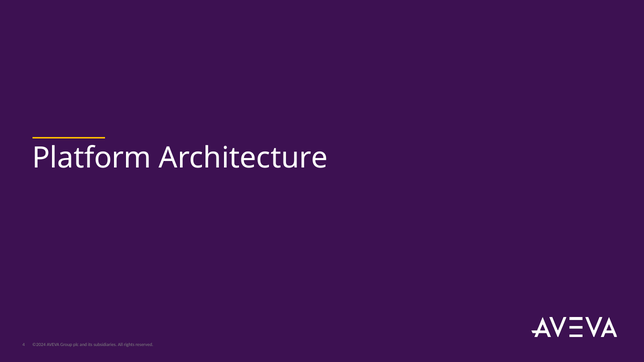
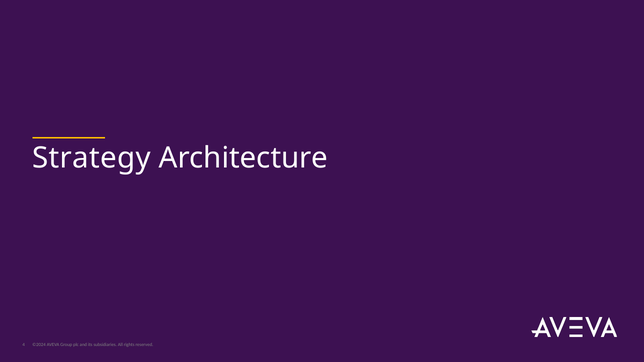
Platform: Platform -> Strategy (91, 158)
